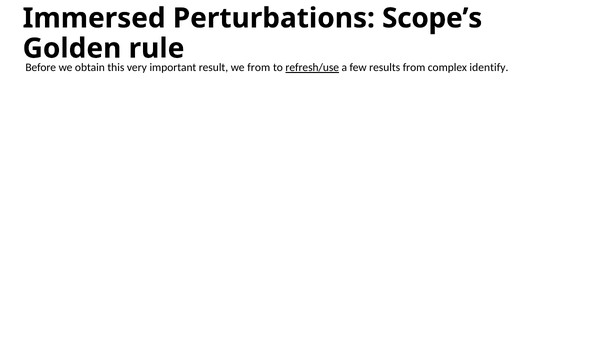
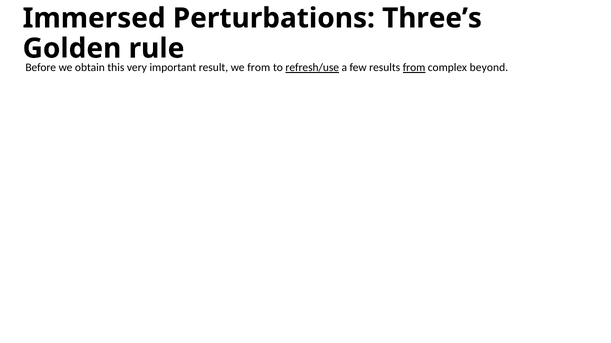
Scope’s: Scope’s -> Three’s (432, 18)
from underline: none -> present (414, 68)
identify: identify -> beyond (489, 68)
